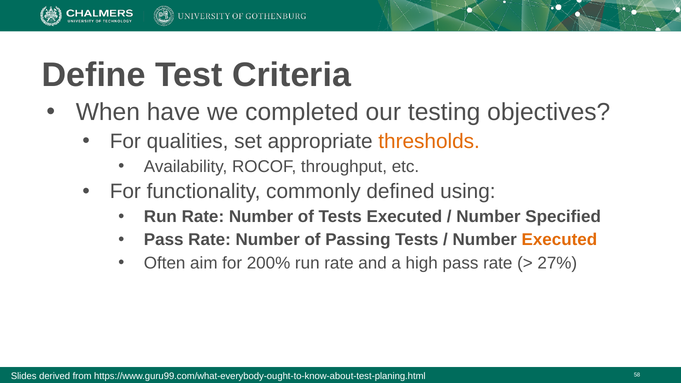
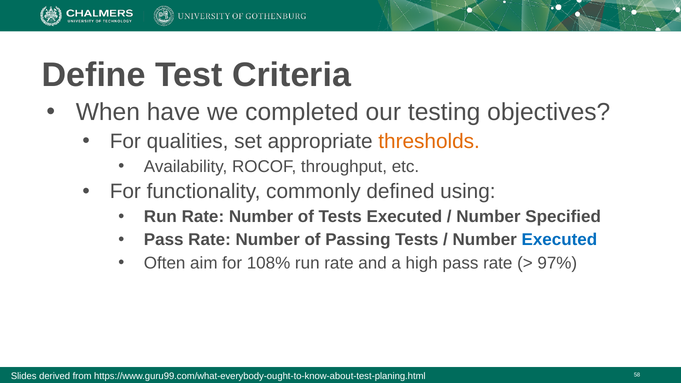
Executed colour: orange -> blue (559, 240)
200%: 200% -> 108% (269, 263)
27%: 27% -> 97% (557, 263)
